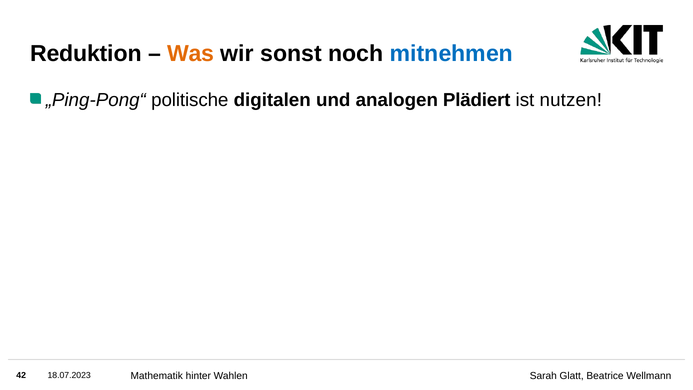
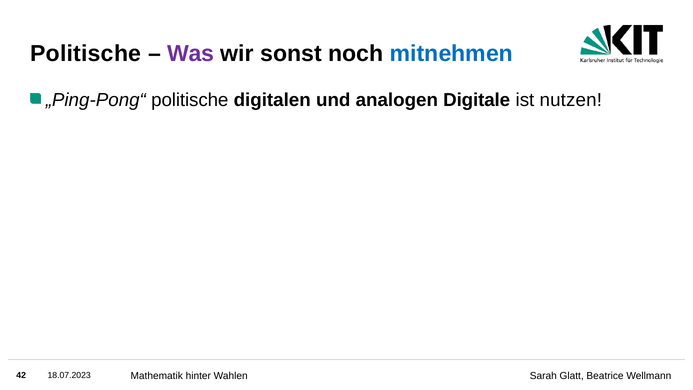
Reduktion: Reduktion -> Politische (86, 53)
Was colour: orange -> purple (191, 53)
Plädiert: Plädiert -> Digitale (477, 100)
